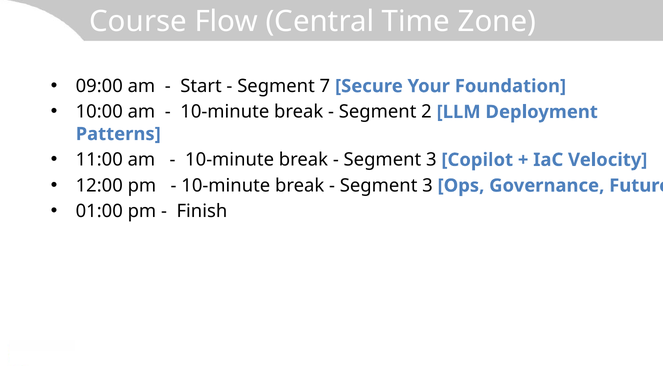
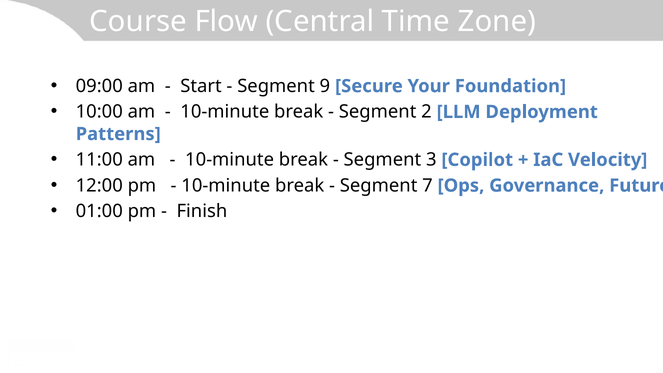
7: 7 -> 9 (325, 86)
3: 3 -> 7 (427, 186)
